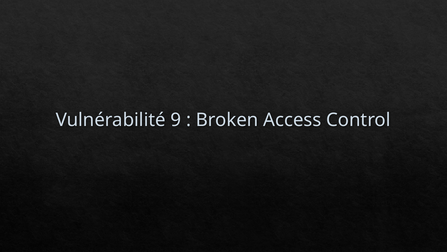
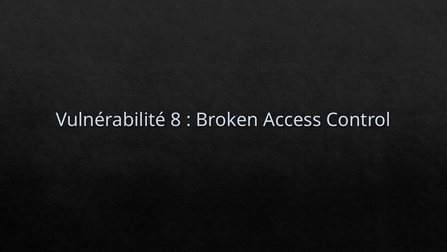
9: 9 -> 8 (176, 120)
